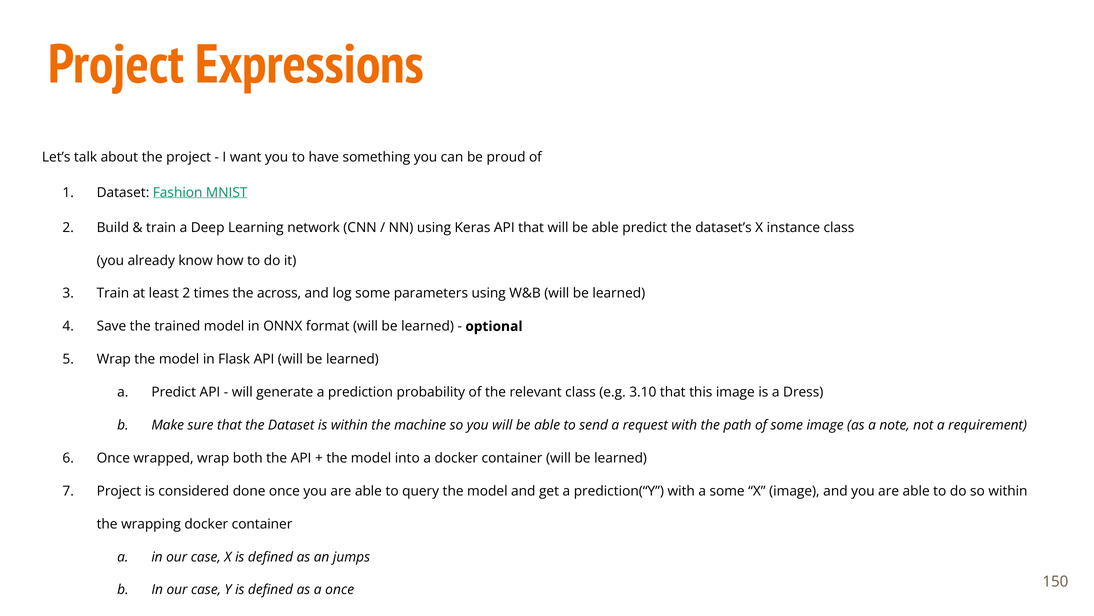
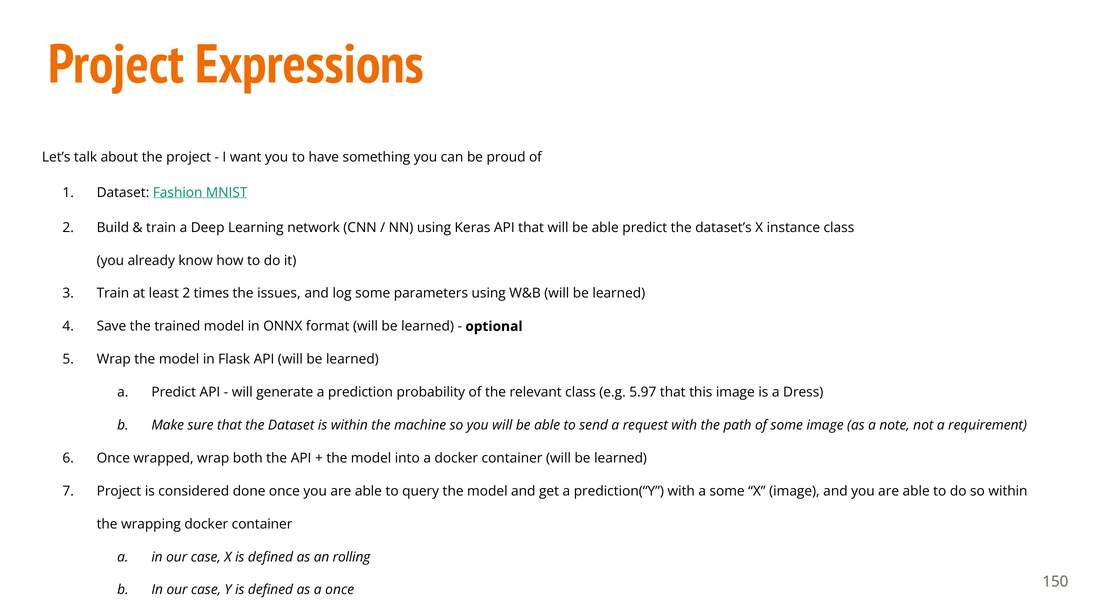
across: across -> issues (279, 293)
3.10: 3.10 -> 5.97 (643, 392)
jumps: jumps -> rolling (352, 556)
